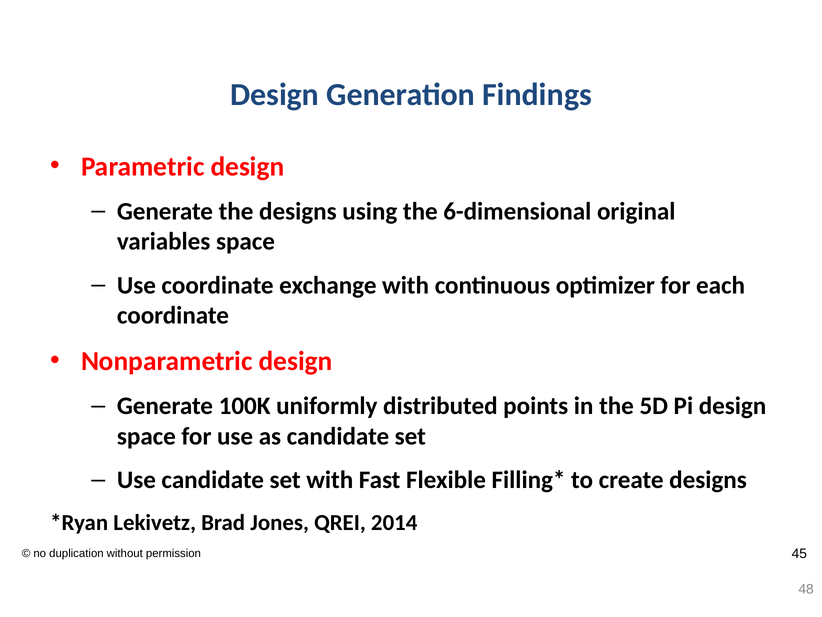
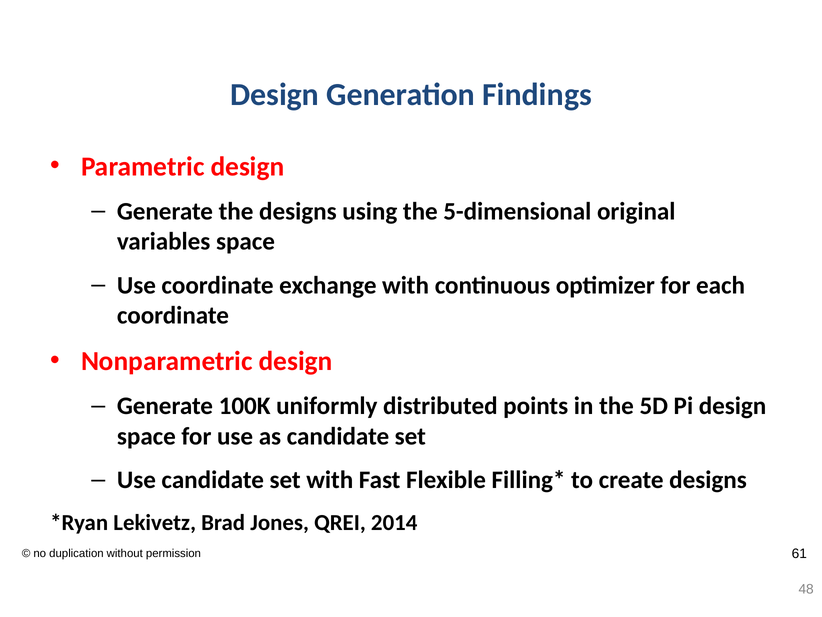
6-dimensional: 6-dimensional -> 5-dimensional (517, 211)
45: 45 -> 61 (799, 553)
